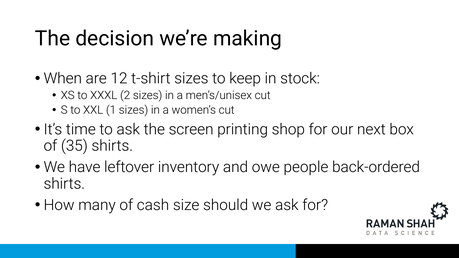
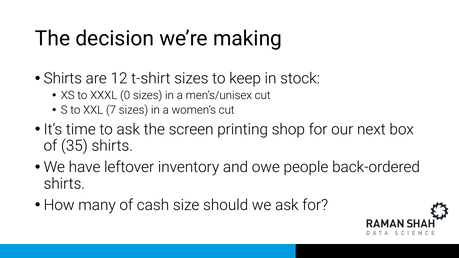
When: When -> Shirts (63, 79)
2: 2 -> 0 (125, 96)
1: 1 -> 7 (111, 110)
